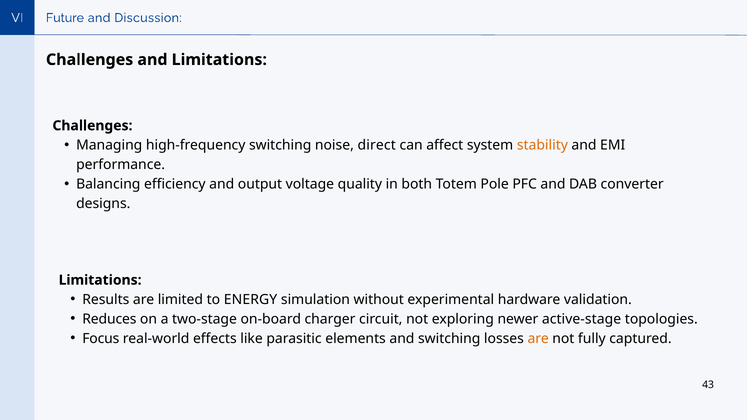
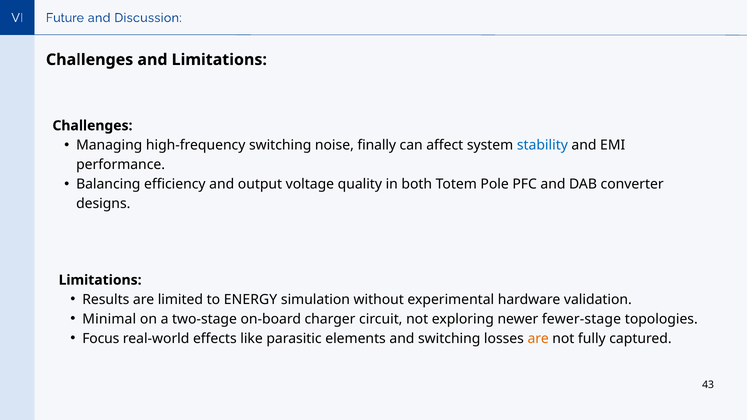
direct: direct -> finally (377, 145)
stability colour: orange -> blue (542, 145)
Reduces: Reduces -> Minimal (109, 319)
active-stage: active-stage -> fewer-stage (581, 319)
